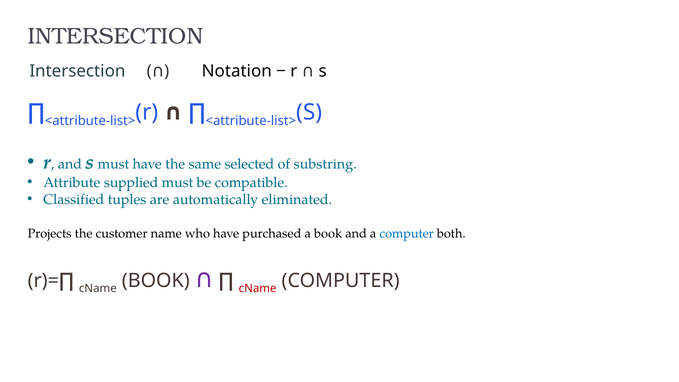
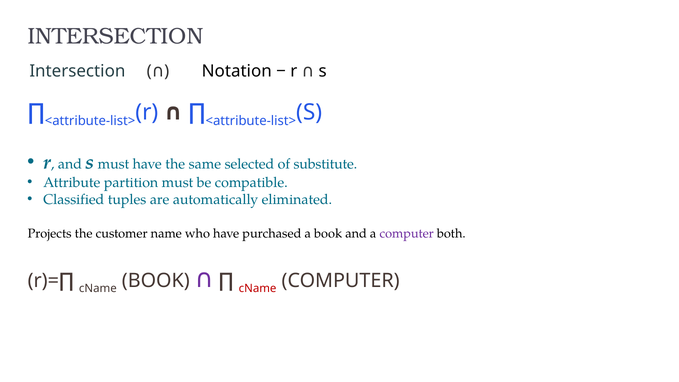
substring: substring -> substitute (325, 164)
supplied: supplied -> partition (131, 182)
computer colour: blue -> purple (407, 234)
